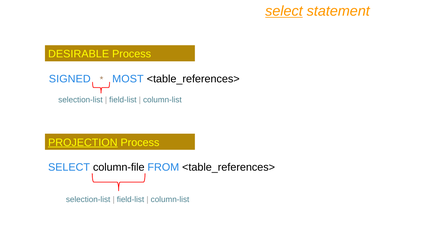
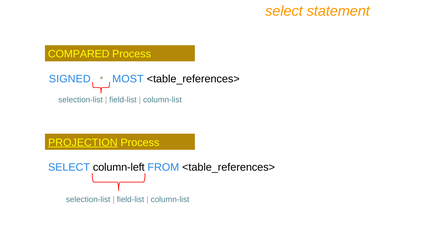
select underline: present -> none (284, 11)
DESIRABLE: DESIRABLE -> COMPARED (79, 54)
column-file: column-file -> column-left (119, 168)
